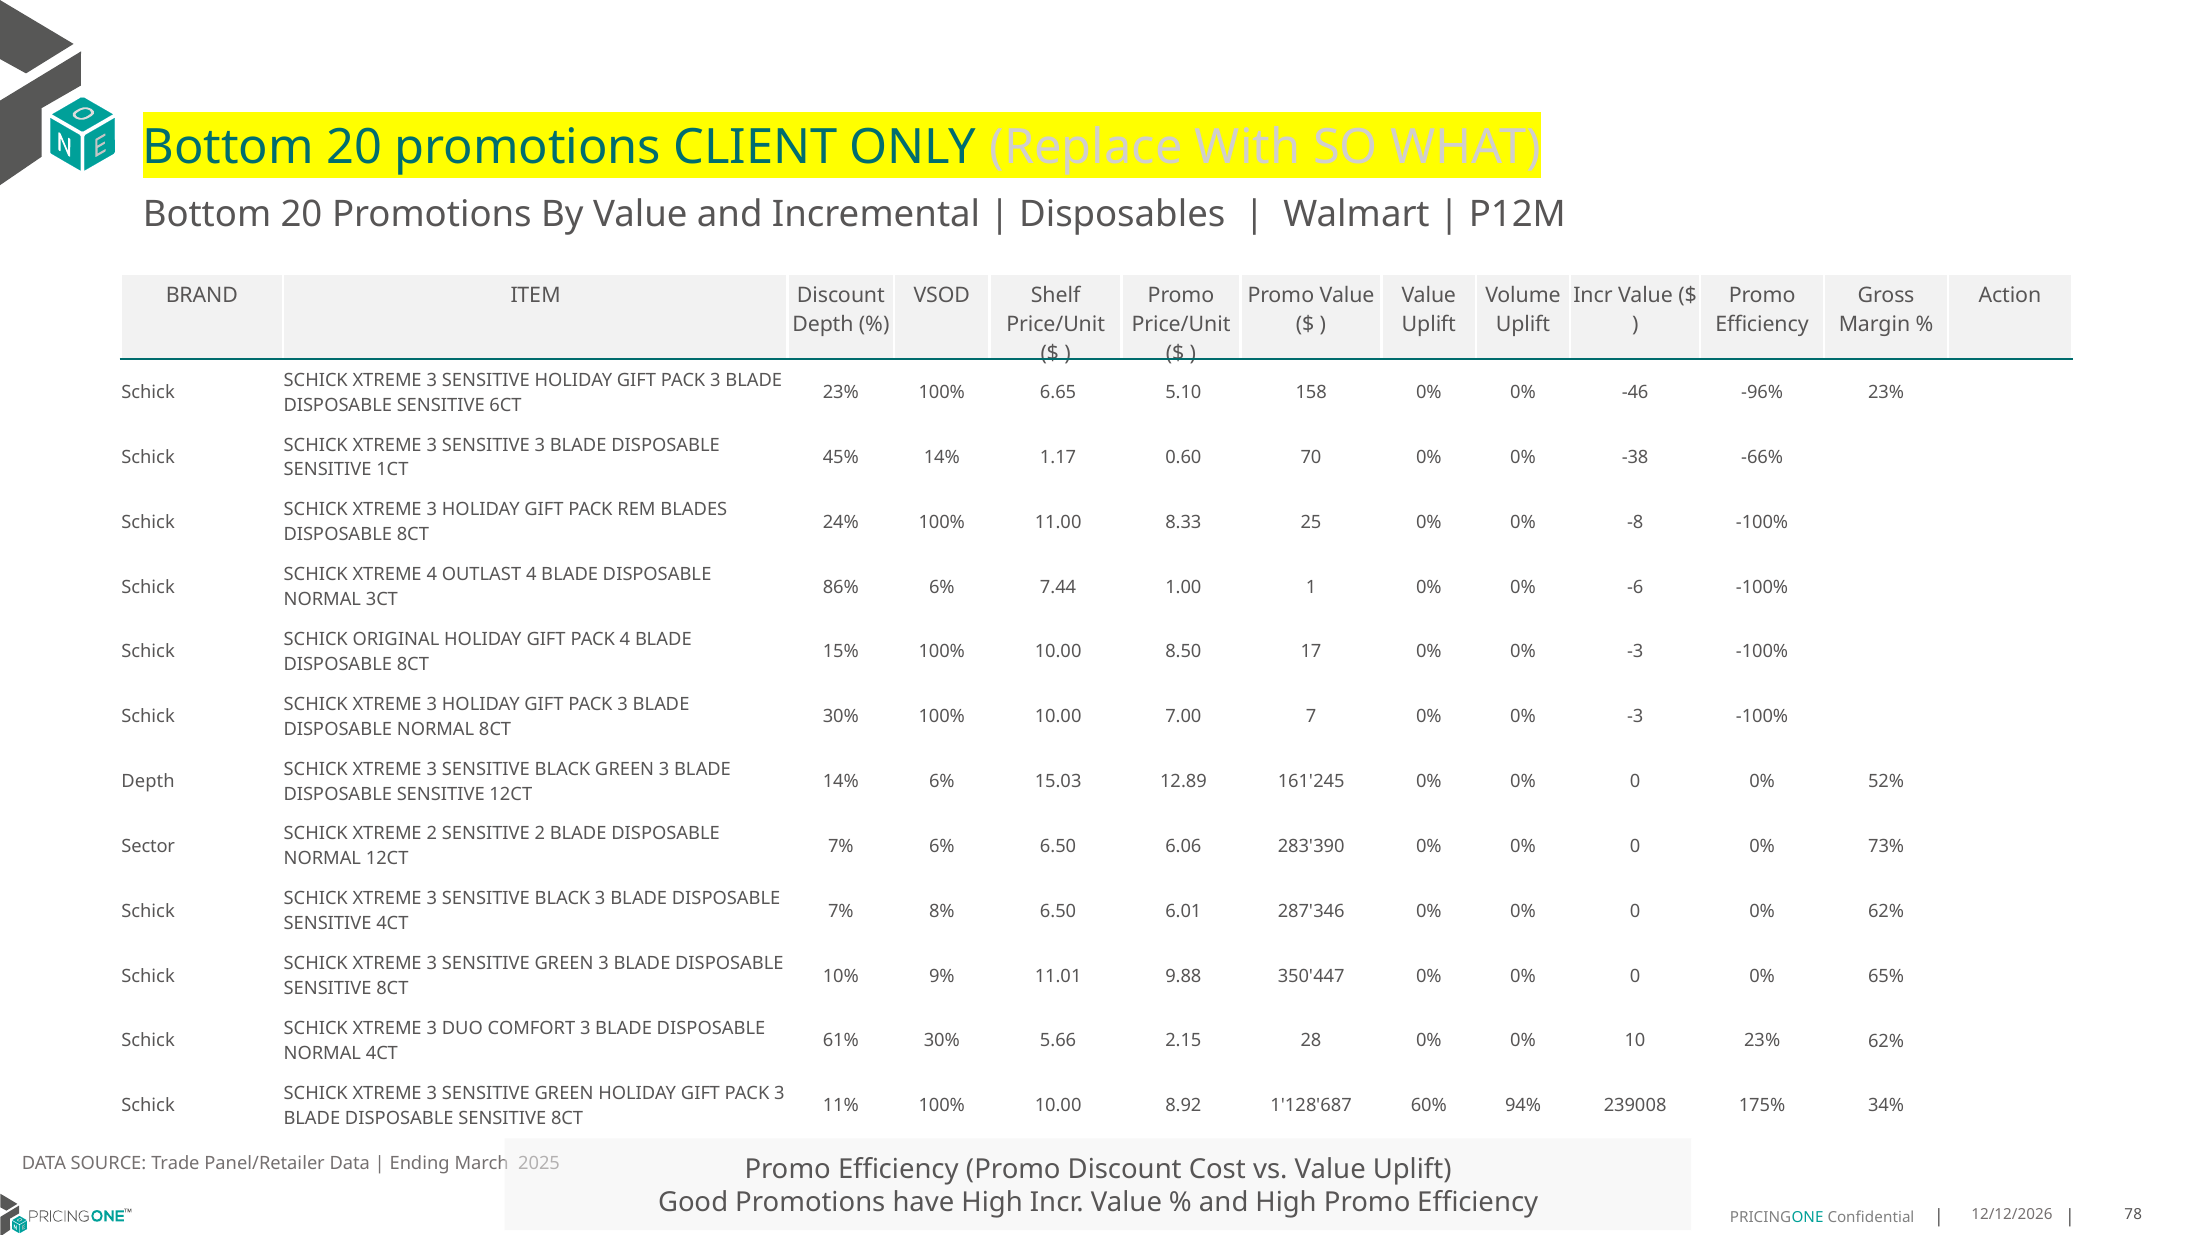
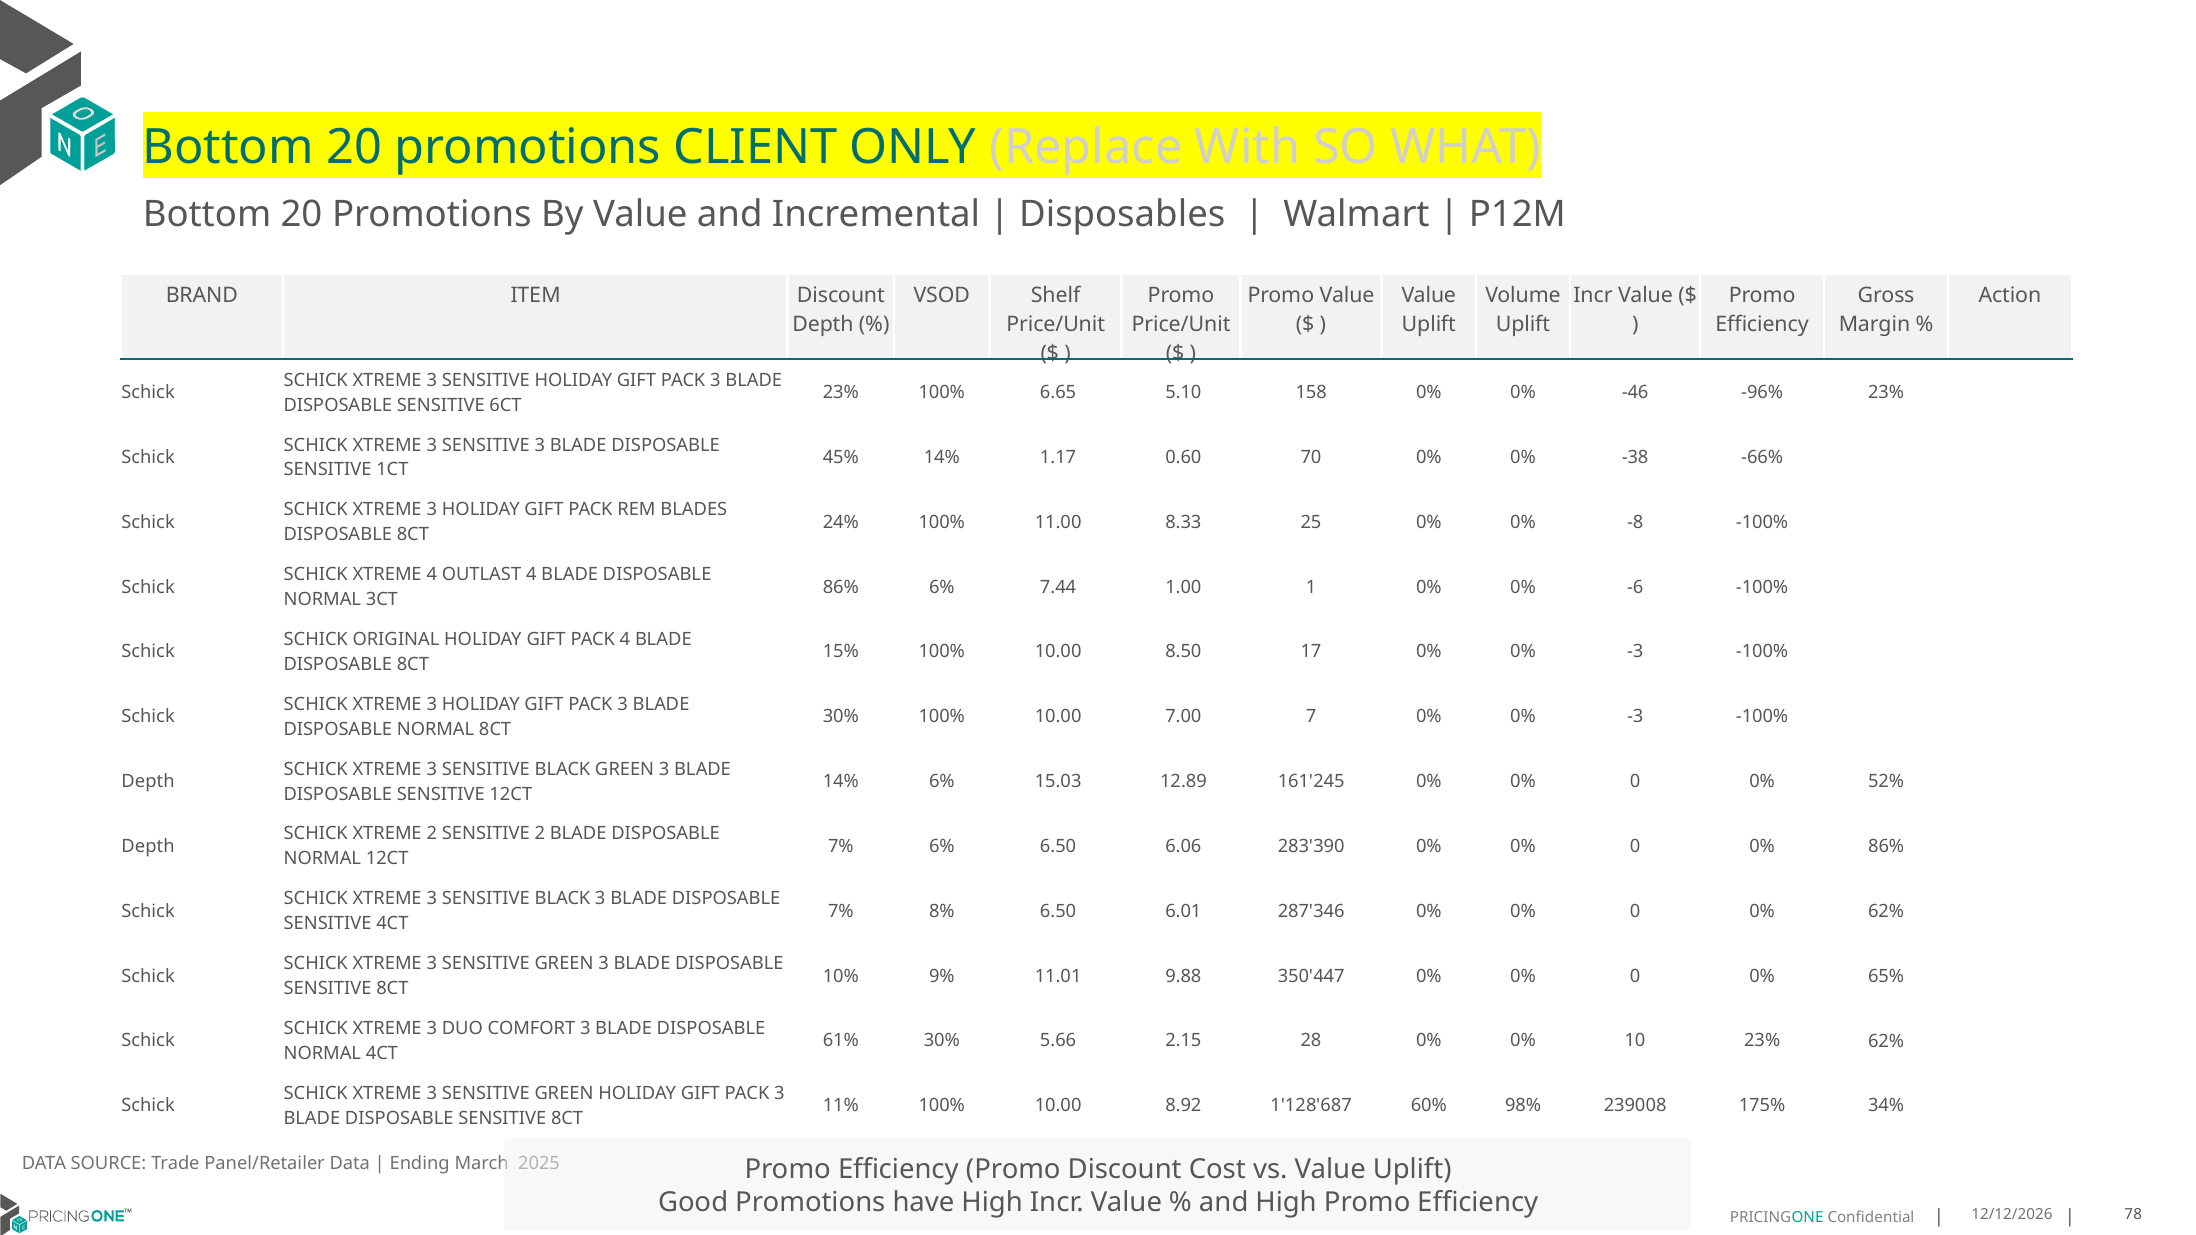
Sector: Sector -> Depth (148, 847)
0% 73%: 73% -> 86% (1886, 847)
94%: 94% -> 98% (1523, 1106)
